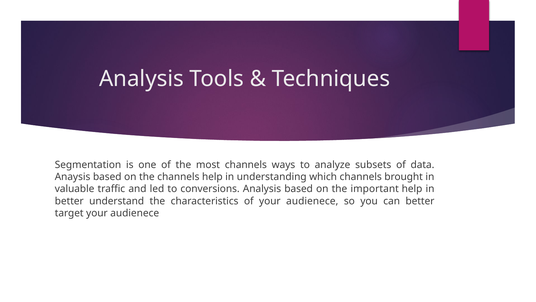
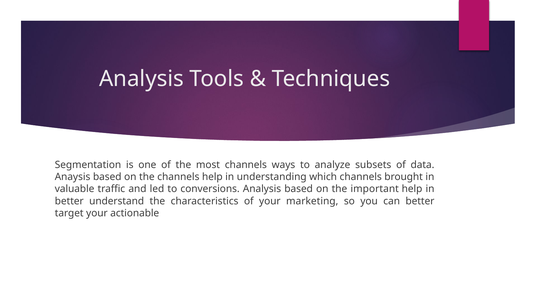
of your audienece: audienece -> marketing (312, 201)
target your audienece: audienece -> actionable (135, 213)
